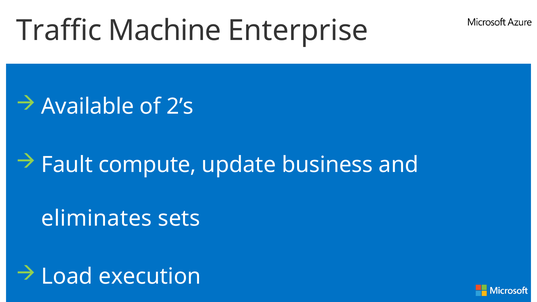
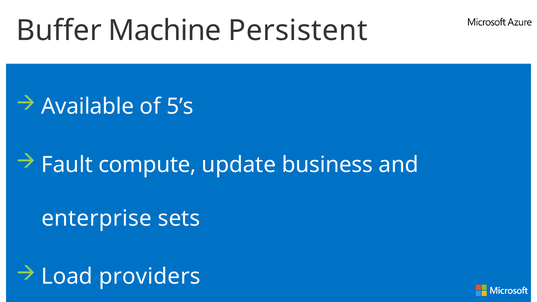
Traffic: Traffic -> Buffer (59, 31)
Enterprise: Enterprise -> Persistent (298, 31)
2’s: 2’s -> 5’s (180, 107)
eliminates: eliminates -> enterprise (97, 218)
execution: execution -> providers (150, 277)
